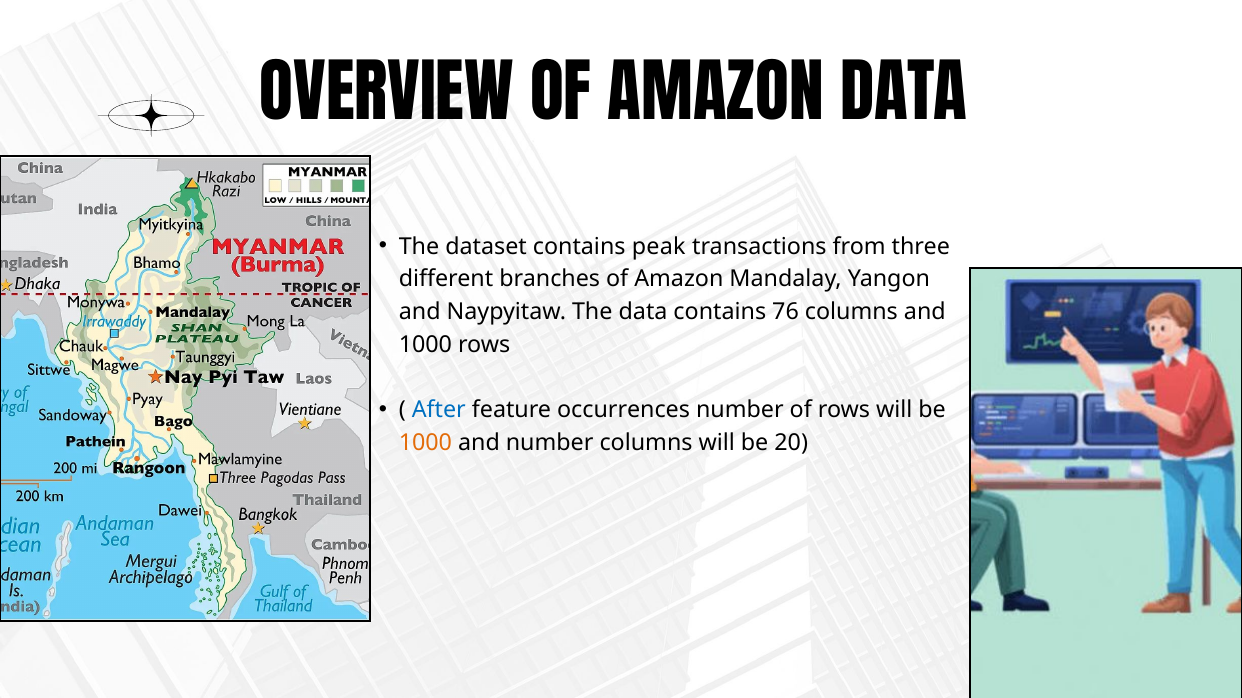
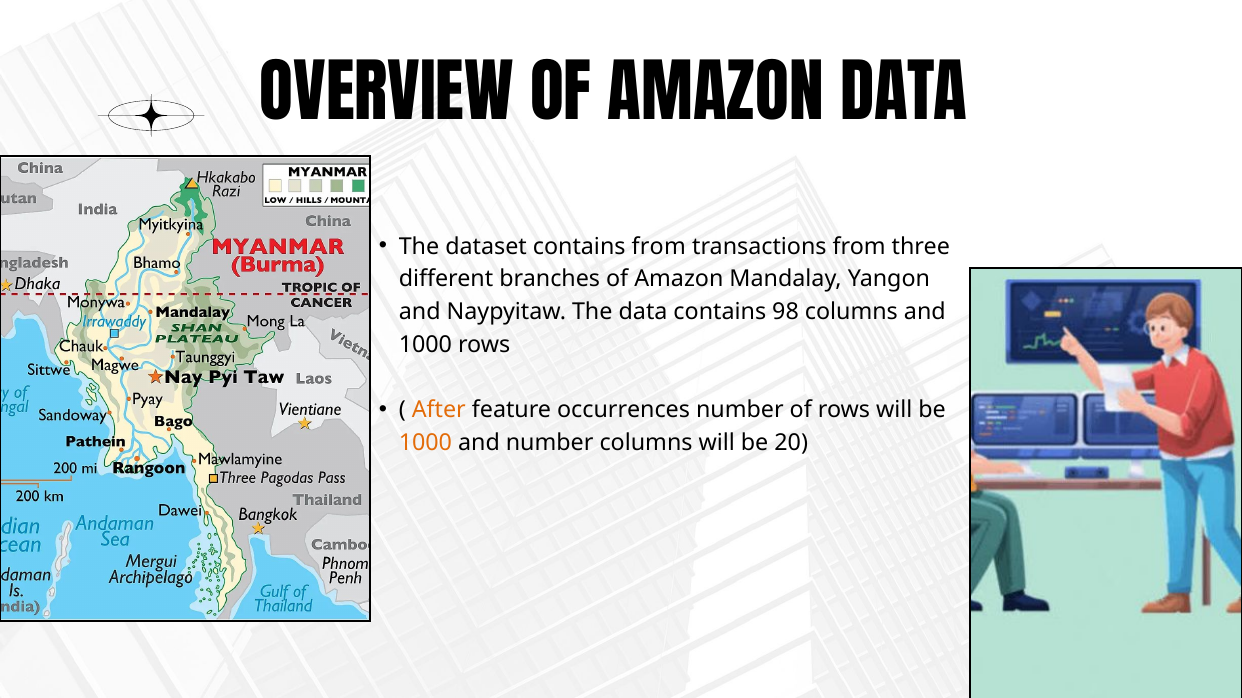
contains peak: peak -> from (659, 247)
76: 76 -> 98 (786, 312)
After colour: blue -> orange (439, 410)
